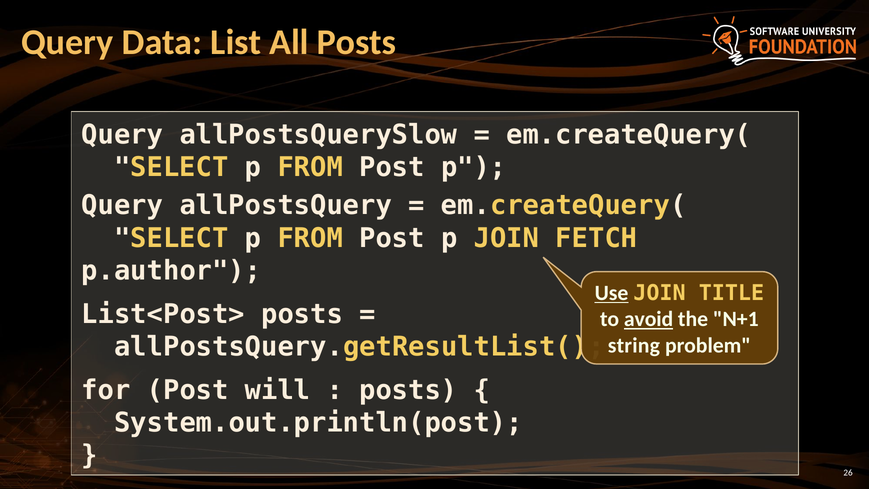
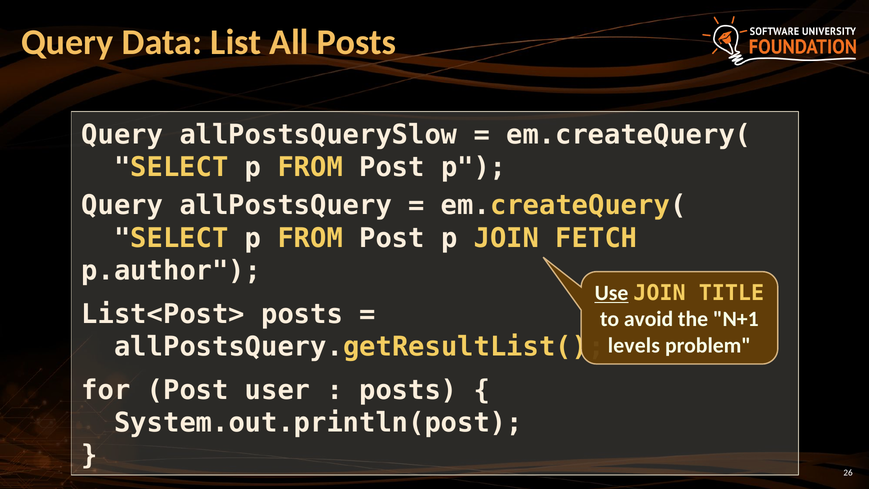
avoid underline: present -> none (649, 319)
string: string -> levels (634, 345)
will: will -> user (278, 390)
